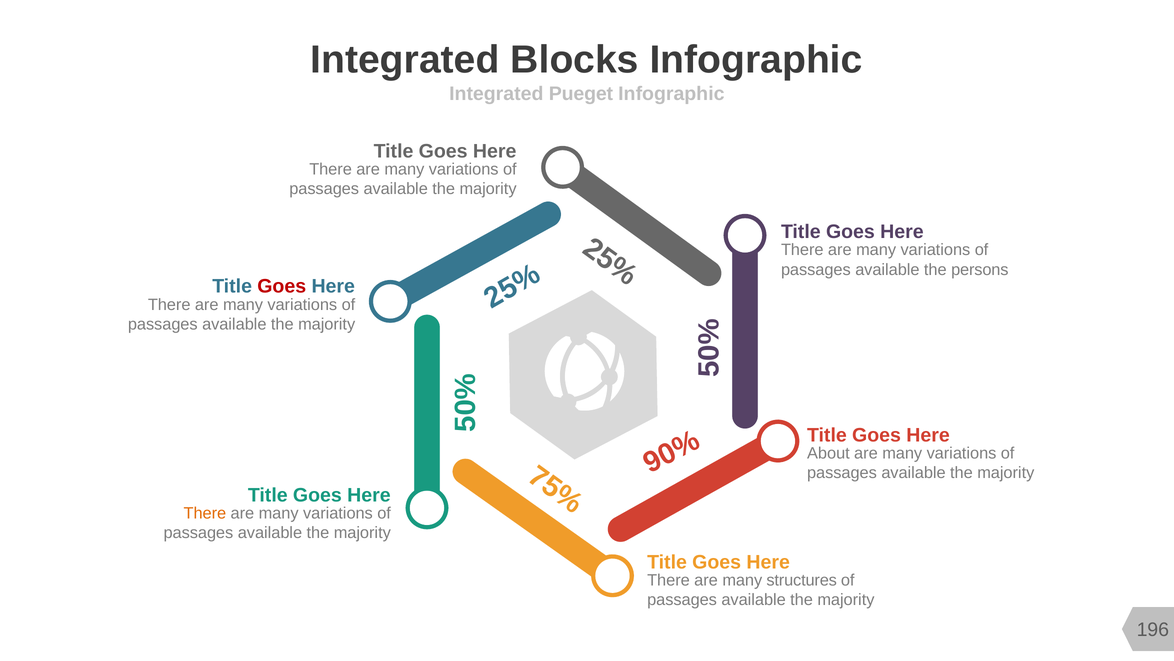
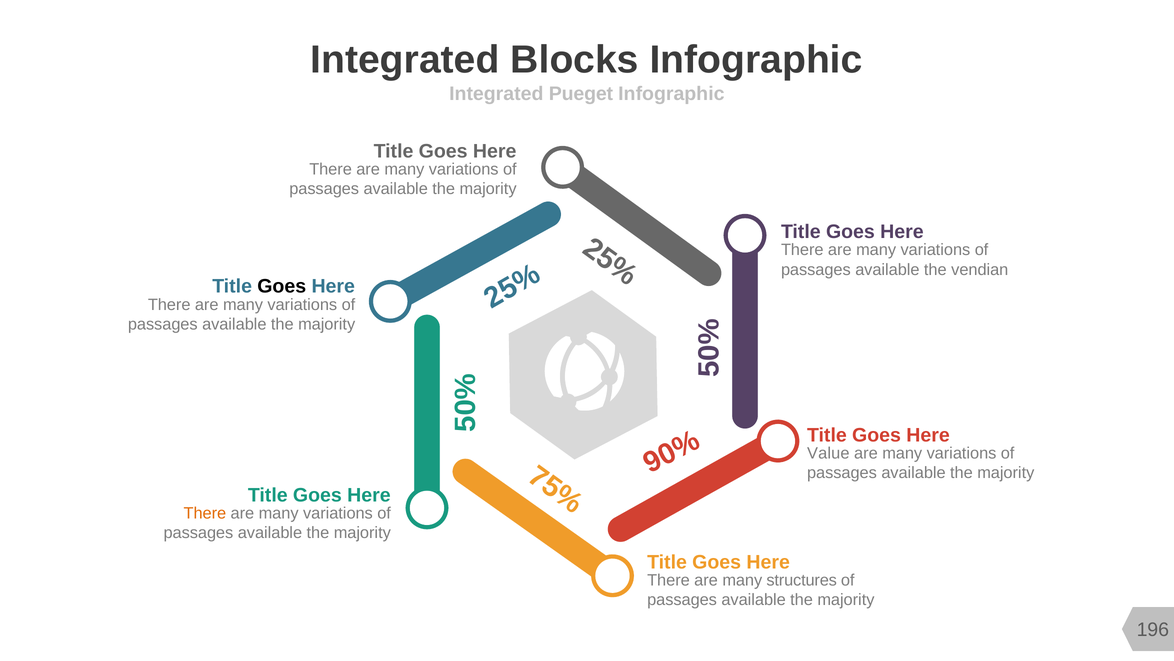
persons: persons -> vendian (980, 269)
Goes colour: red -> black (282, 286)
About: About -> Value (828, 453)
